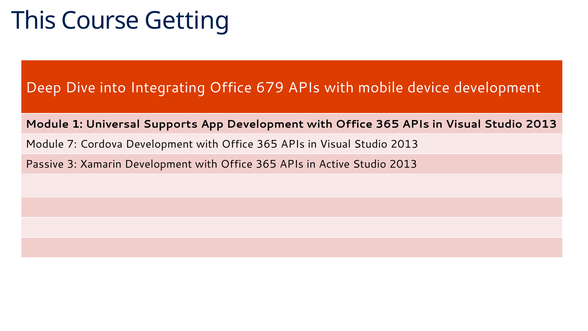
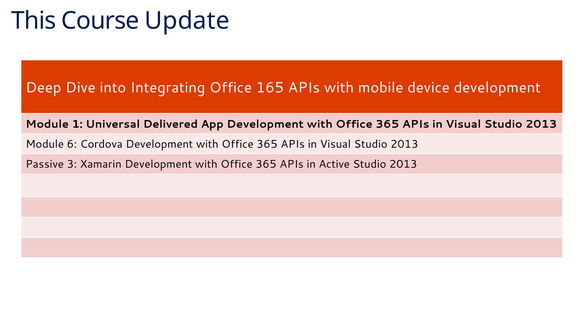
Getting: Getting -> Update (187, 21)
679: 679 -> 165 (270, 88)
Supports: Supports -> Delivered (170, 124)
7: 7 -> 6 (72, 144)
